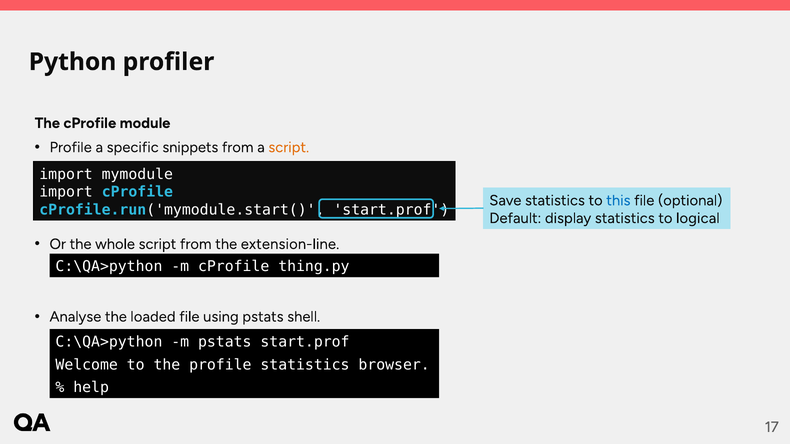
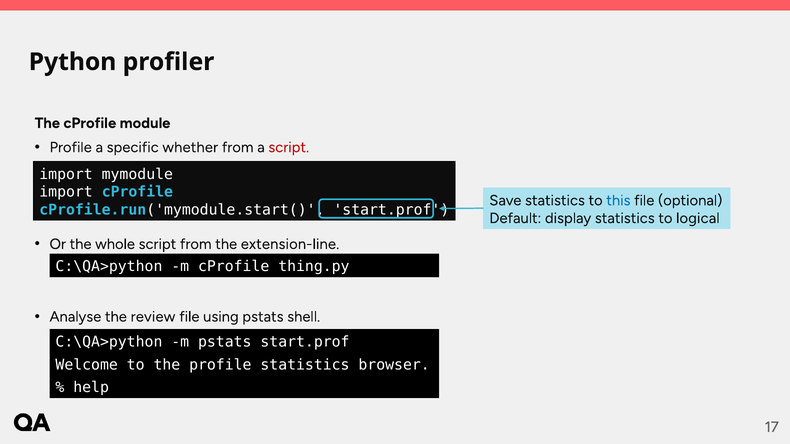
snippets: snippets -> whether (190, 147)
script colour: orange -> red (289, 147)
loaded: loaded -> review (153, 317)
